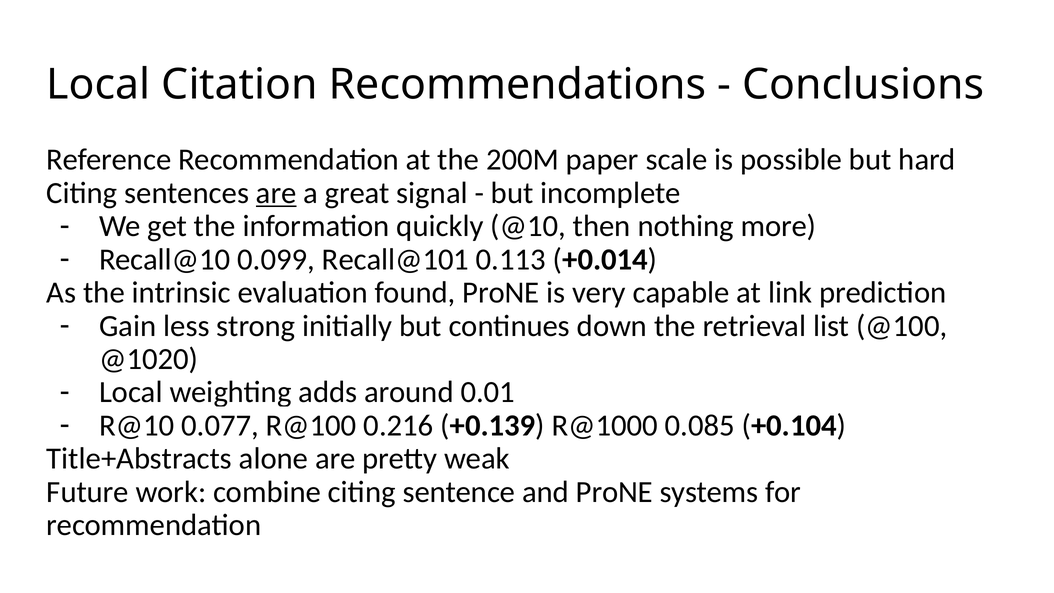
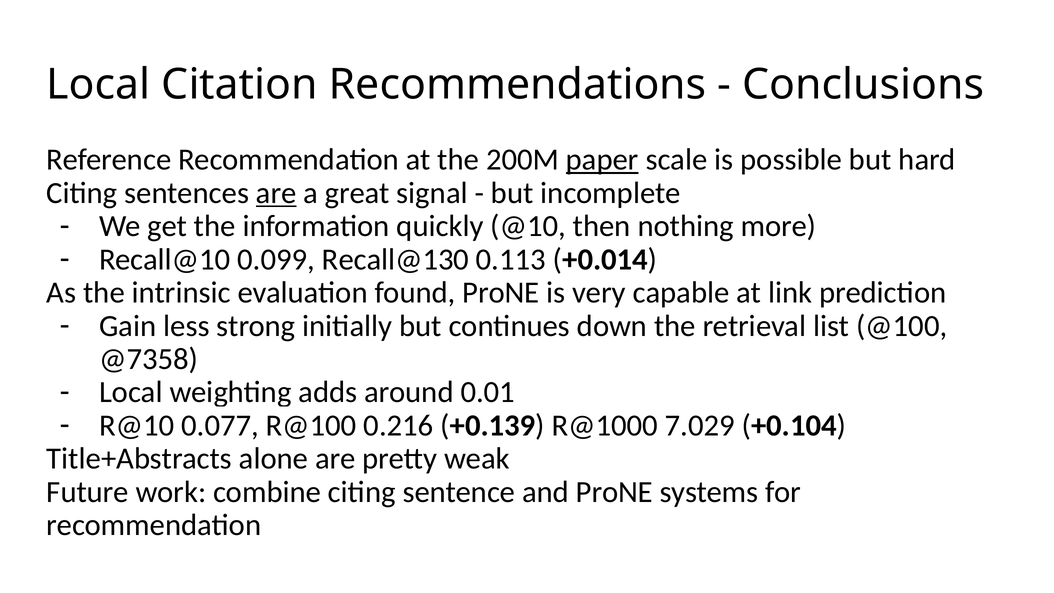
paper underline: none -> present (602, 160)
Recall@101: Recall@101 -> Recall@130 (396, 259)
@1020: @1020 -> @7358 (149, 359)
0.085: 0.085 -> 7.029 (700, 425)
